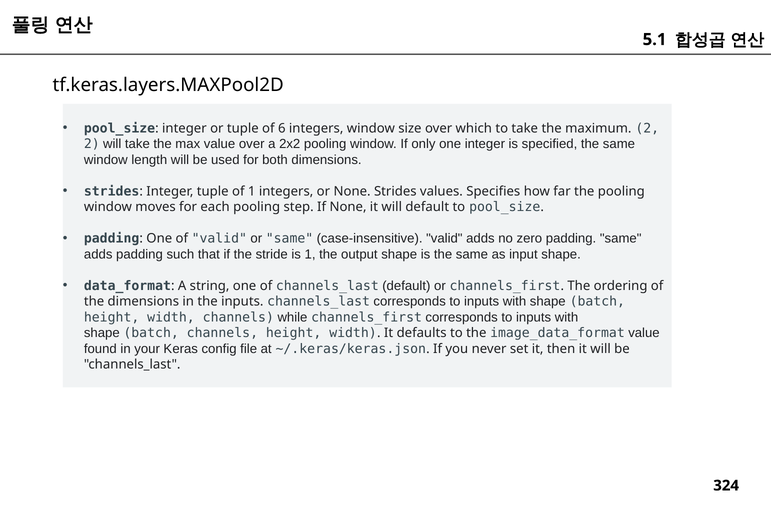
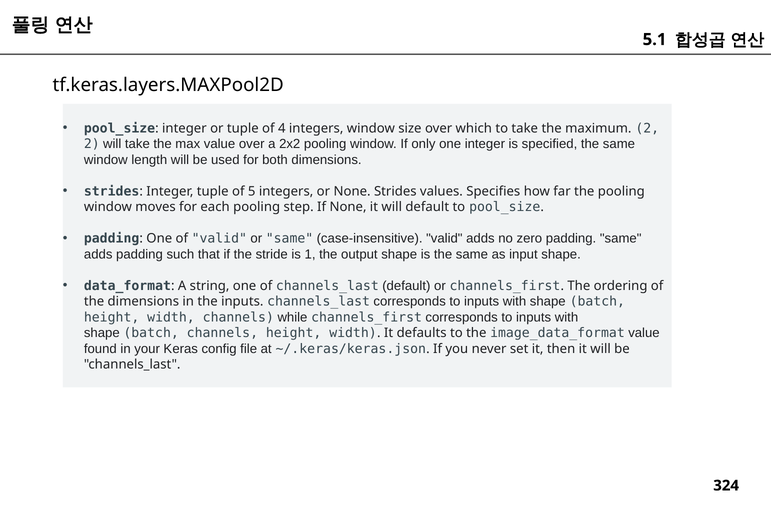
6: 6 -> 4 (282, 128)
of 1: 1 -> 5 (252, 191)
